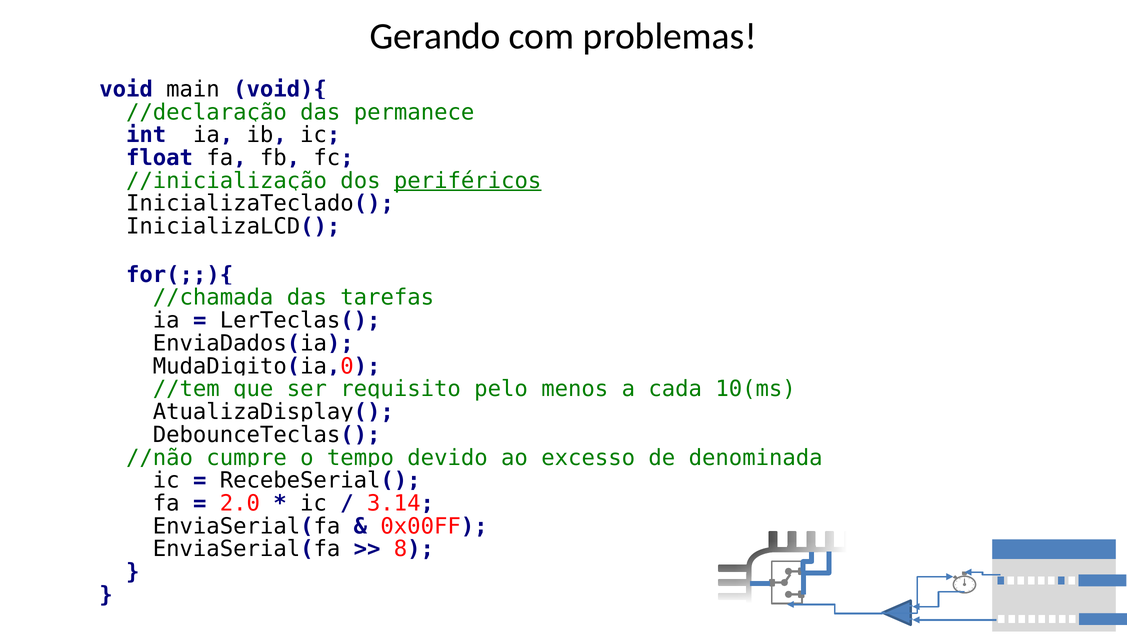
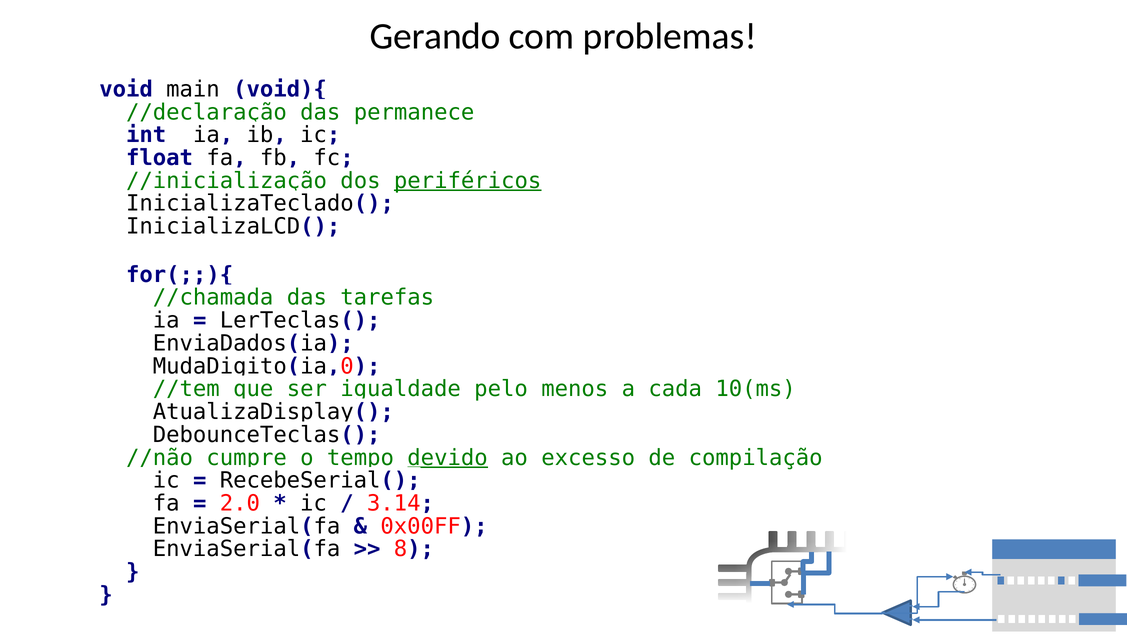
requisito: requisito -> igualdade (401, 389)
devido underline: none -> present (448, 458)
denominada: denominada -> compilação (756, 458)
